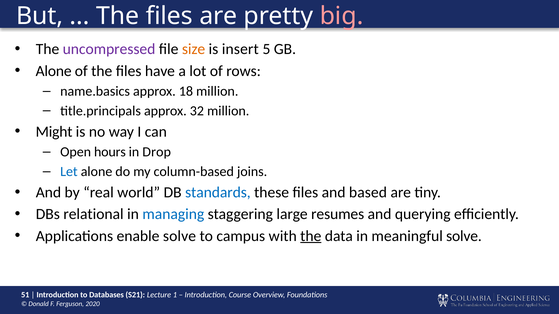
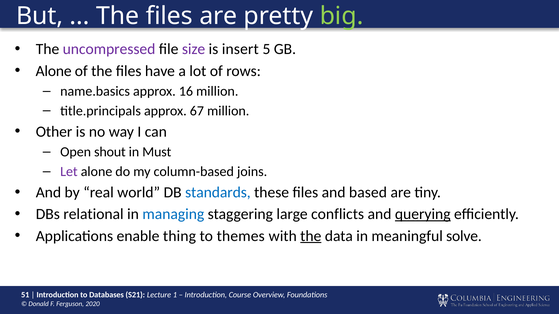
big colour: pink -> light green (342, 16)
size colour: orange -> purple (194, 49)
18: 18 -> 16 (186, 91)
32: 32 -> 67 (197, 111)
Might: Might -> Other (54, 132)
hours: hours -> shout (110, 152)
Drop: Drop -> Must (157, 152)
Let colour: blue -> purple (69, 172)
resumes: resumes -> conflicts (338, 214)
querying underline: none -> present (423, 214)
enable solve: solve -> thing (179, 236)
campus: campus -> themes (241, 236)
